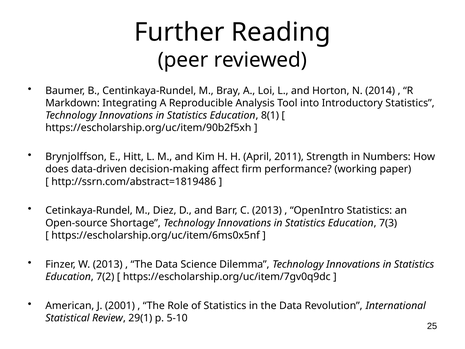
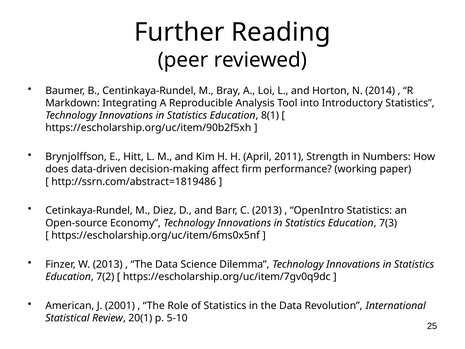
Shortage: Shortage -> Economy (135, 223)
29(1: 29(1 -> 20(1 (140, 318)
